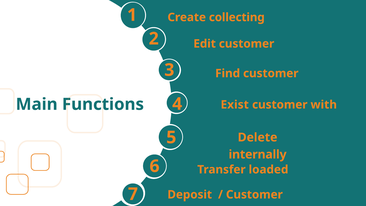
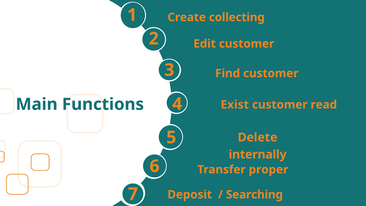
with: with -> read (324, 105)
loaded: loaded -> proper (268, 169)
Customer: Customer -> Searching (254, 194)
